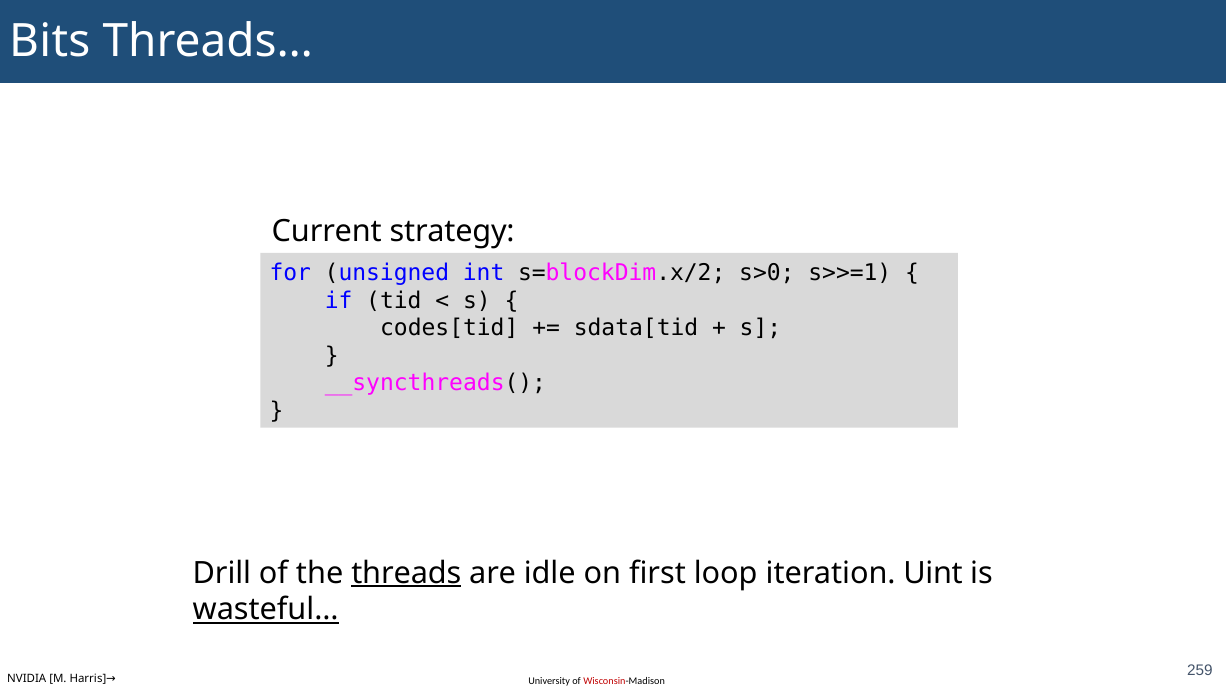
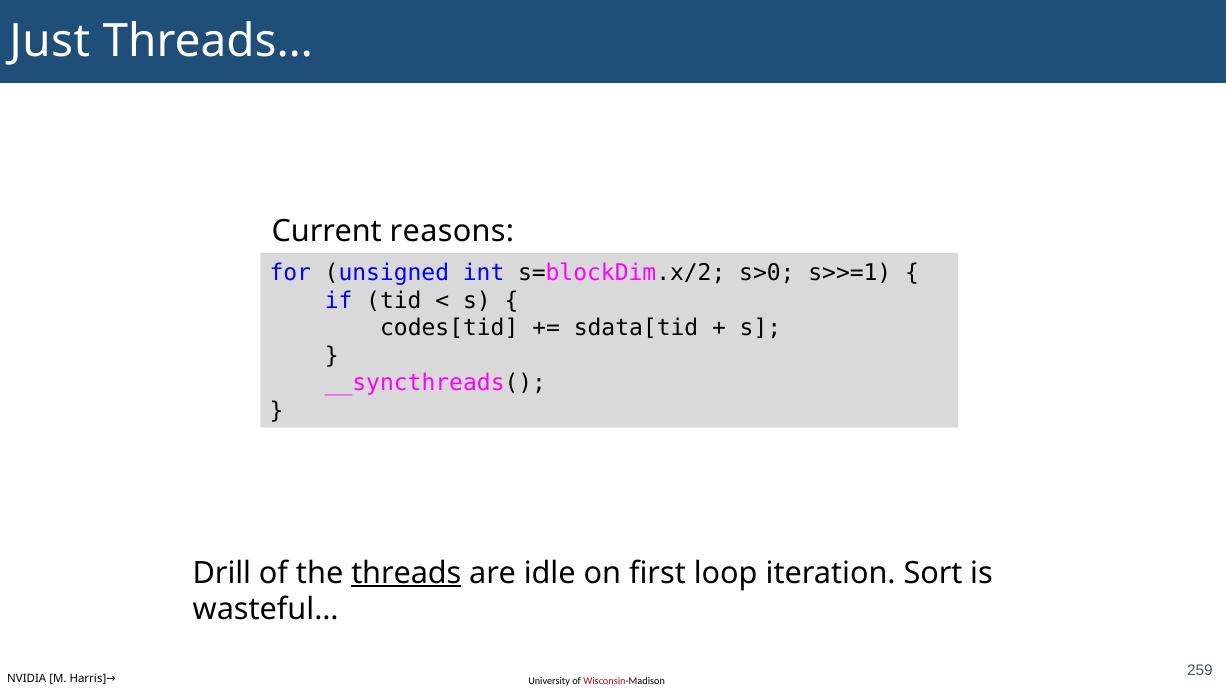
Bits: Bits -> Just (50, 41)
strategy: strategy -> reasons (452, 232)
Uint: Uint -> Sort (933, 573)
wasteful… underline: present -> none (266, 609)
